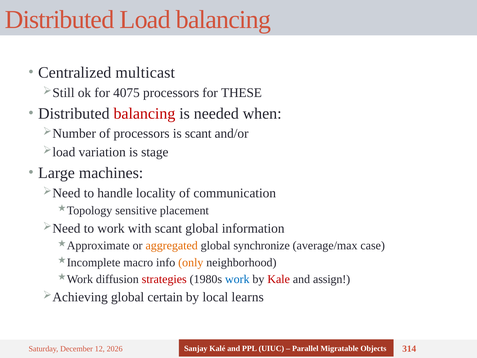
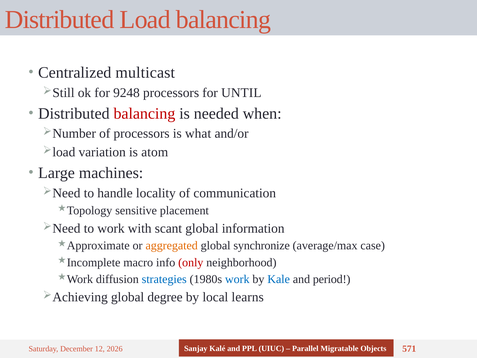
4075: 4075 -> 9248 (126, 93)
THESE: THESE -> UNTIL (241, 93)
is scant: scant -> what (198, 133)
stage: stage -> atom (155, 152)
only colour: orange -> red (191, 262)
strategies colour: red -> blue (164, 279)
Kale colour: red -> blue (279, 279)
assign: assign -> period (332, 279)
certain: certain -> degree (165, 297)
314: 314 -> 571 (409, 349)
